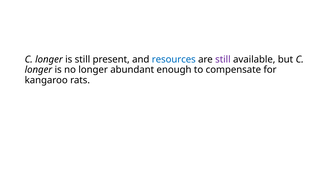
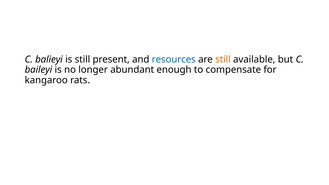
longer: longer -> balieyi (49, 59)
still colour: purple -> orange (223, 59)
longer: longer -> baileyi (38, 70)
